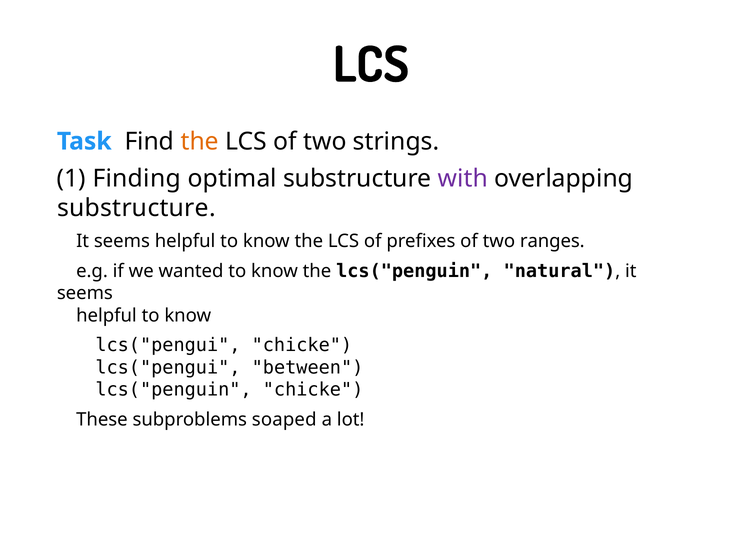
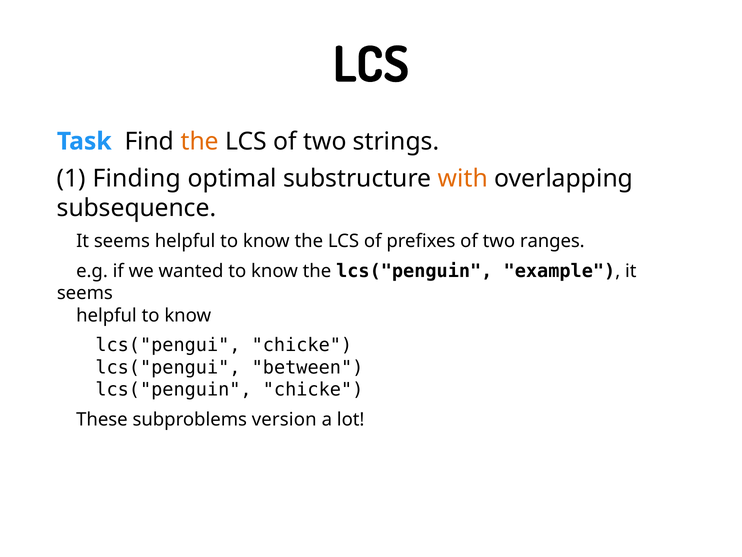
with colour: purple -> orange (463, 178)
substructure: substructure -> subsequence (137, 208)
natural: natural -> example (559, 271)
soaped: soaped -> version (284, 419)
